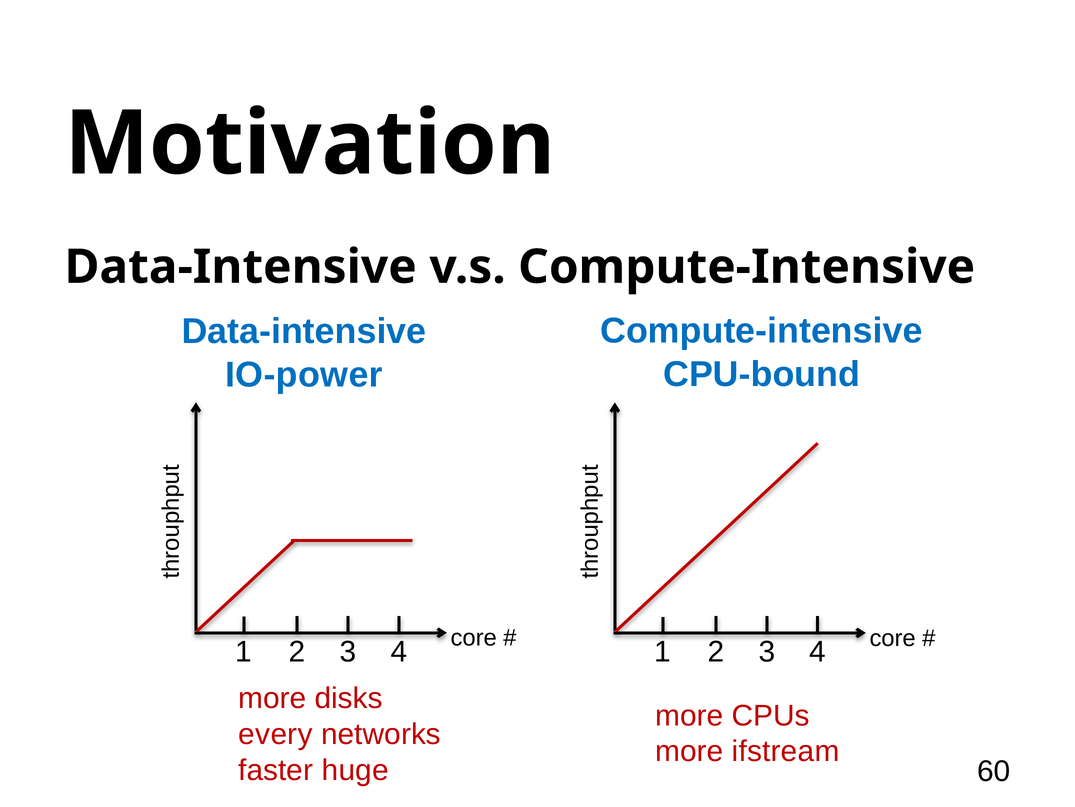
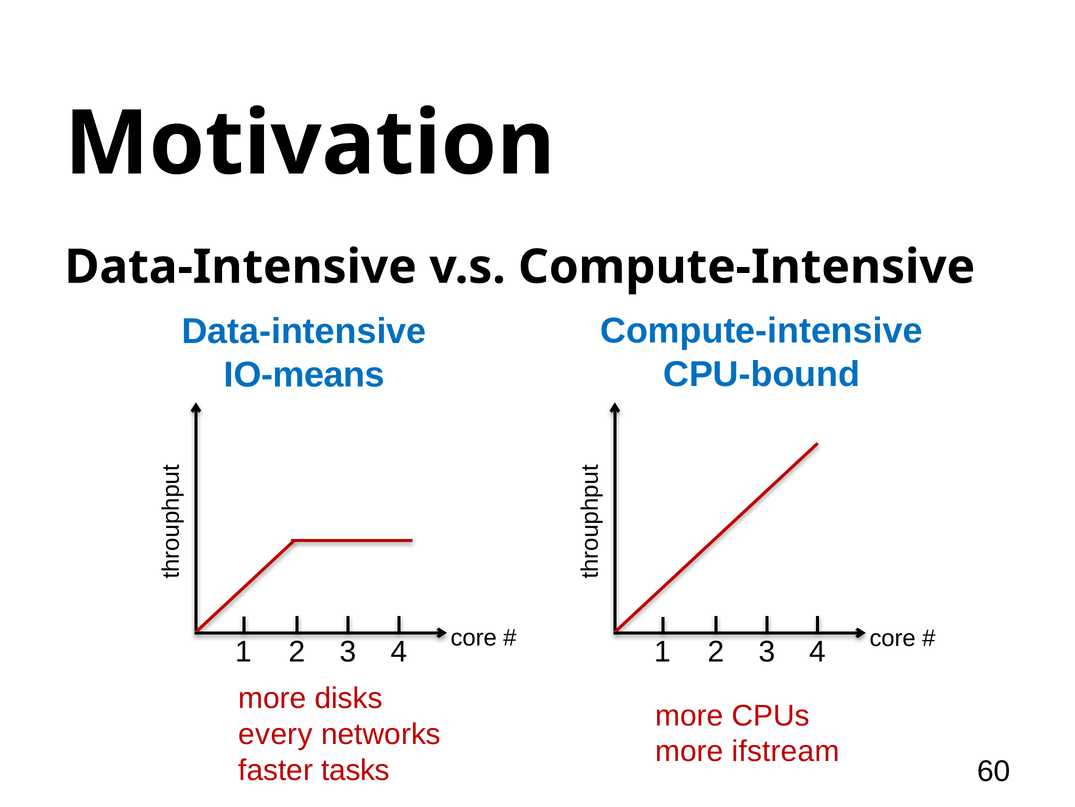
IO-power: IO-power -> IO-means (304, 374)
huge: huge -> tasks (356, 770)
